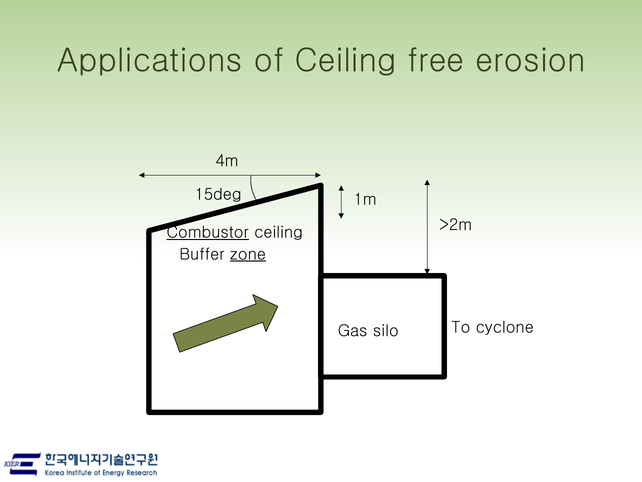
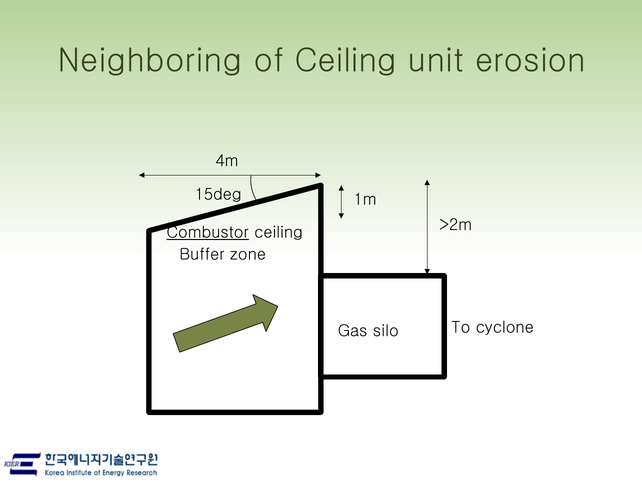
Applications: Applications -> Neighboring (150, 61)
free: free -> unit (436, 61)
zone underline: present -> none (248, 254)
